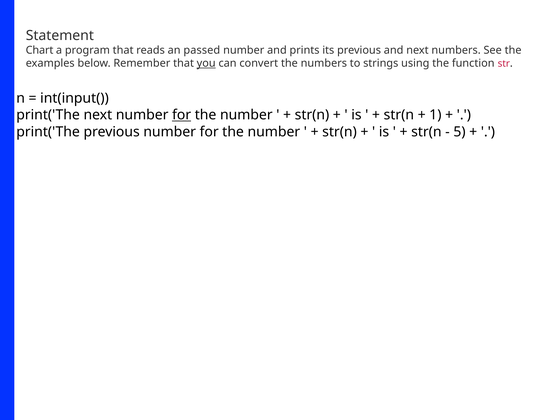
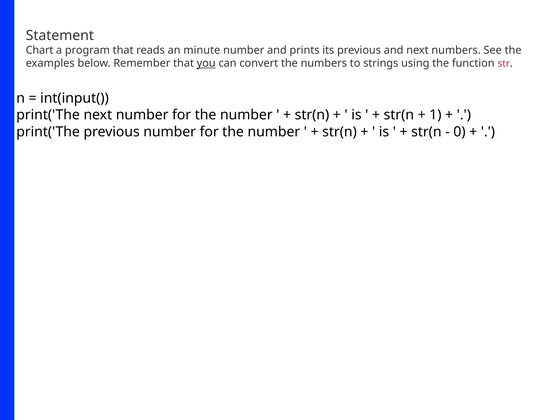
passed: passed -> minute (202, 50)
for underline: present -> none (182, 115)
5: 5 -> 0 (459, 132)
